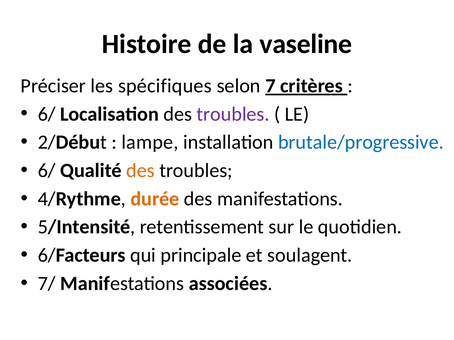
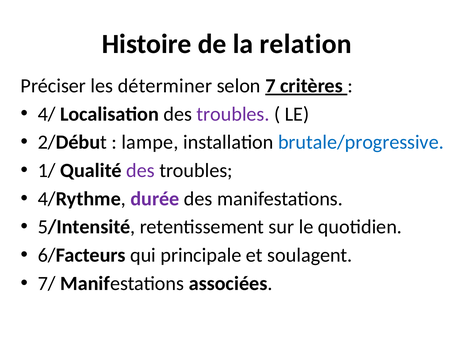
vaseline: vaseline -> relation (306, 44)
spécifiques: spécifiques -> déterminer (165, 86)
6/: 6/ -> 4/ (47, 114)
6/: 6/ -> 1/ (47, 171)
des colour: orange -> purple (141, 171)
durée colour: orange -> purple (155, 199)
